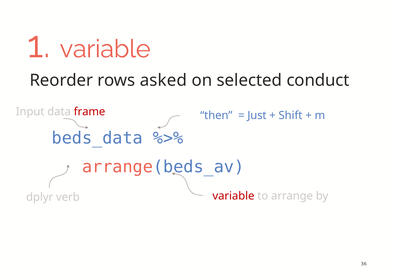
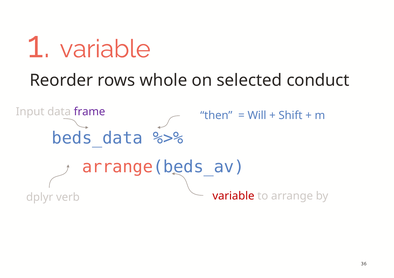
asked: asked -> whole (163, 80)
frame colour: red -> purple (90, 112)
Just: Just -> Will (257, 116)
